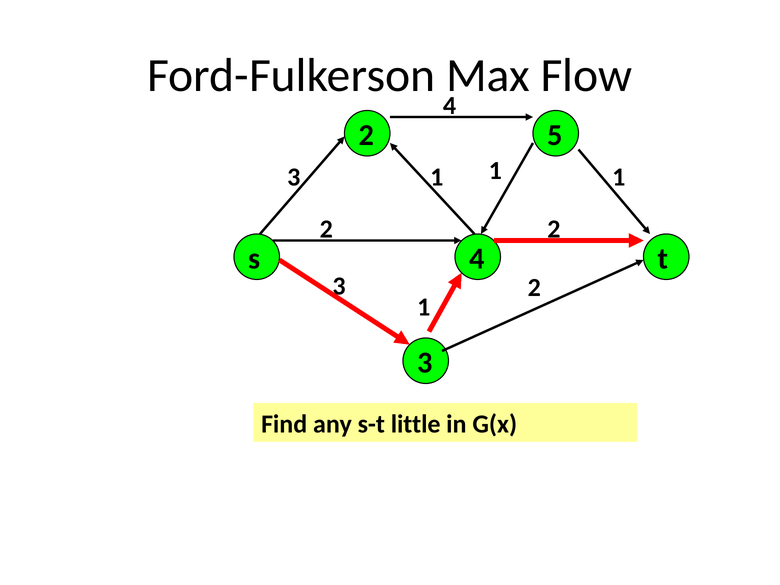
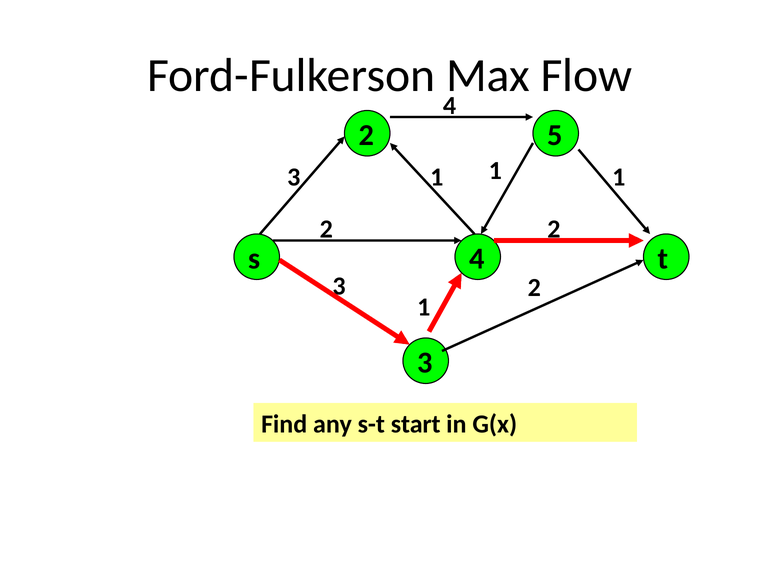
little: little -> start (416, 424)
